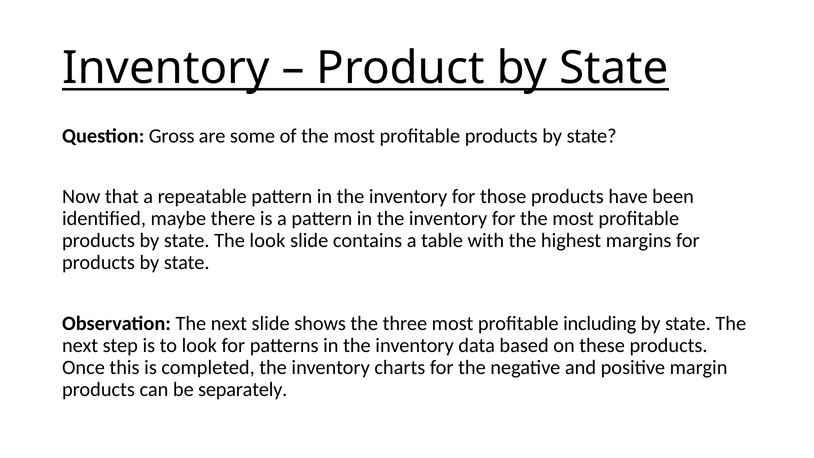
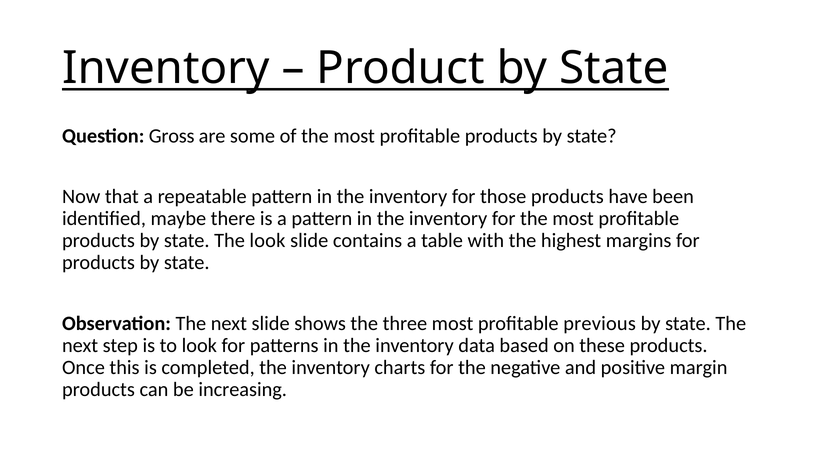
including: including -> previous (600, 324)
separately: separately -> increasing (243, 389)
